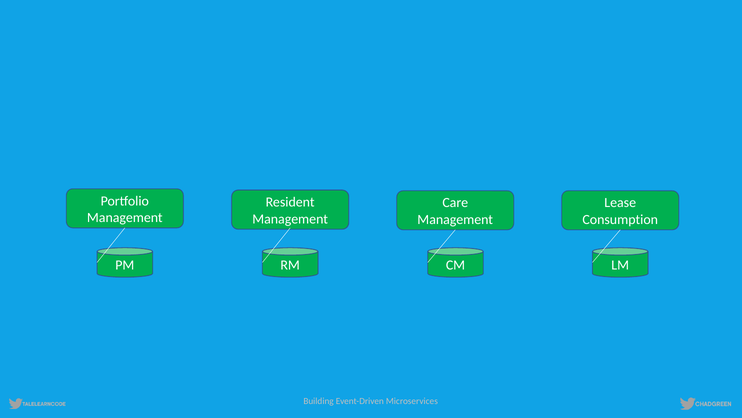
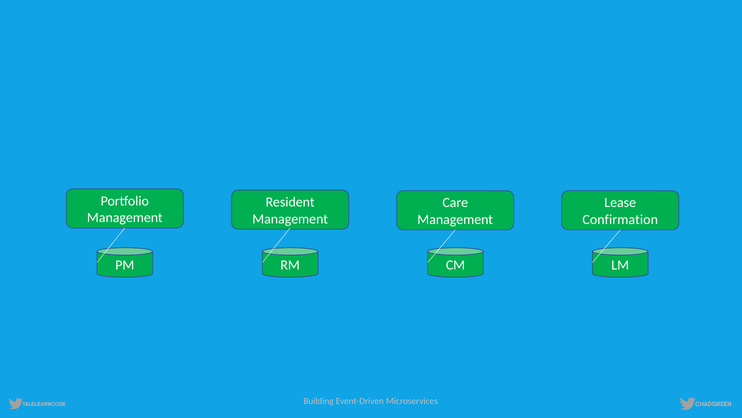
Consumption: Consumption -> Confirmation (620, 219)
